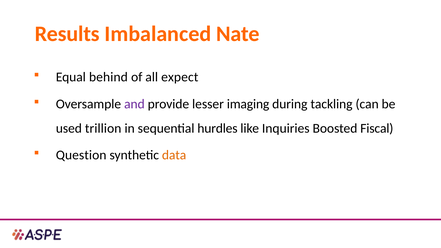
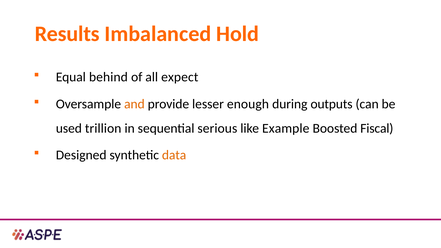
Nate: Nate -> Hold (238, 34)
and colour: purple -> orange (134, 104)
imaging: imaging -> enough (248, 104)
tackling: tackling -> outputs (332, 104)
hurdles: hurdles -> serious (217, 128)
Inquiries: Inquiries -> Example (286, 128)
Question: Question -> Designed (81, 155)
